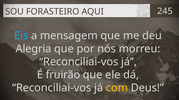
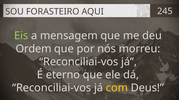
Eis colour: light blue -> light green (21, 36)
Alegria: Alegria -> Ordem (34, 49)
fruirão: fruirão -> eterno (63, 75)
